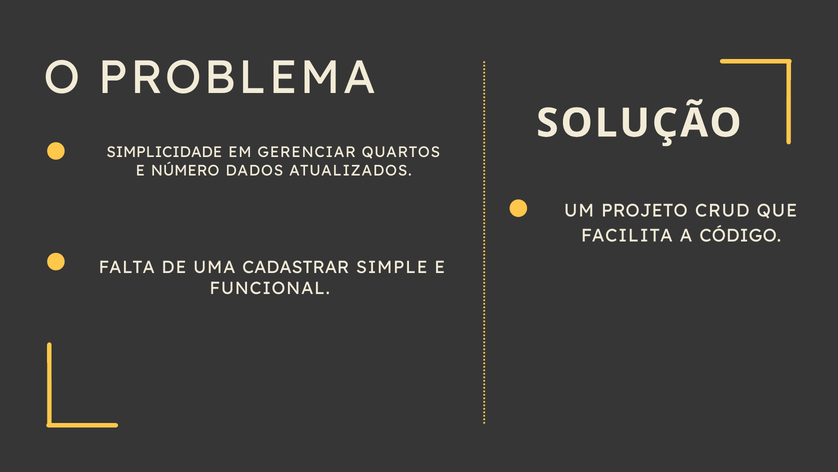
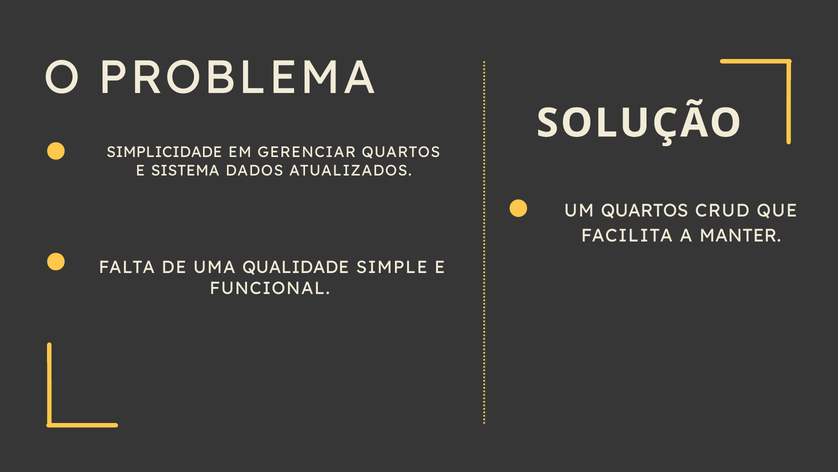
NÚMERO: NÚMERO -> SISTEMA (185, 170)
UM PROJETO: PROJETO -> QUARTOS (645, 210)
CÓDIGO: CÓDIGO -> MANTER (740, 236)
CADASTRAR: CADASTRAR -> QUALIDADE (296, 267)
